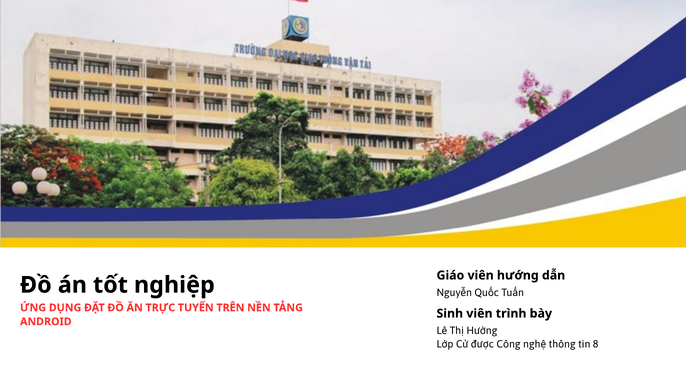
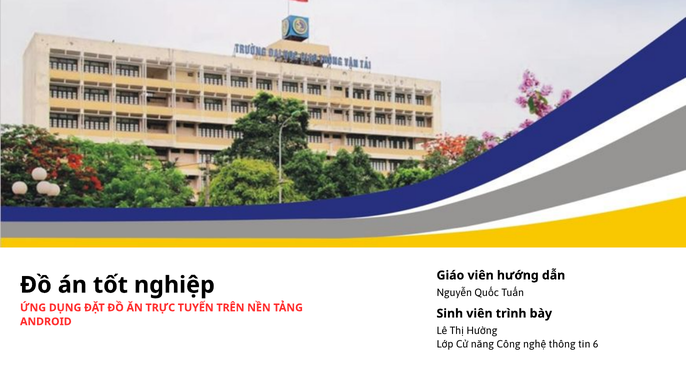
được: được -> năng (482, 344)
8: 8 -> 6 (596, 344)
